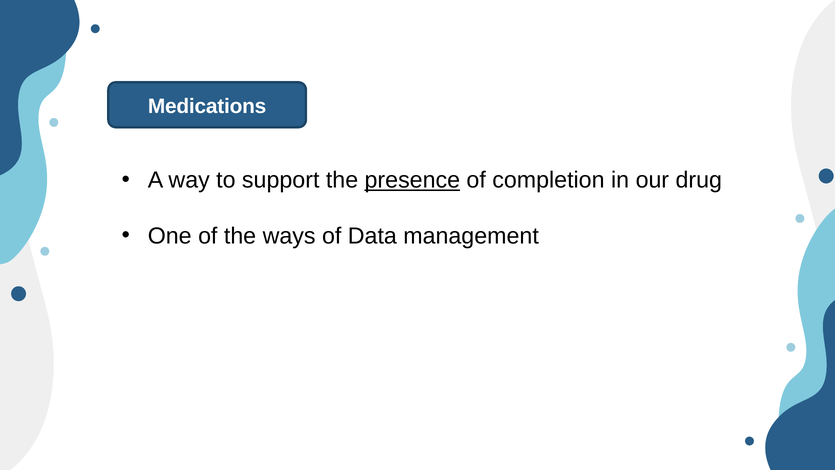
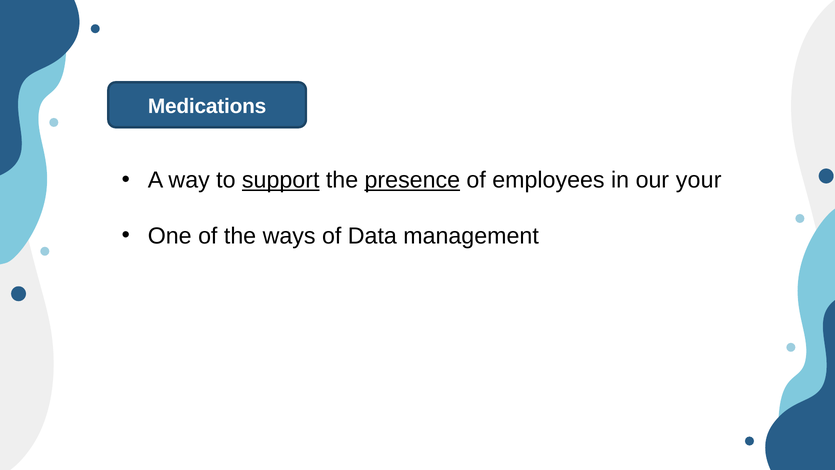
support underline: none -> present (281, 180)
completion: completion -> employees (548, 180)
drug: drug -> your (699, 180)
